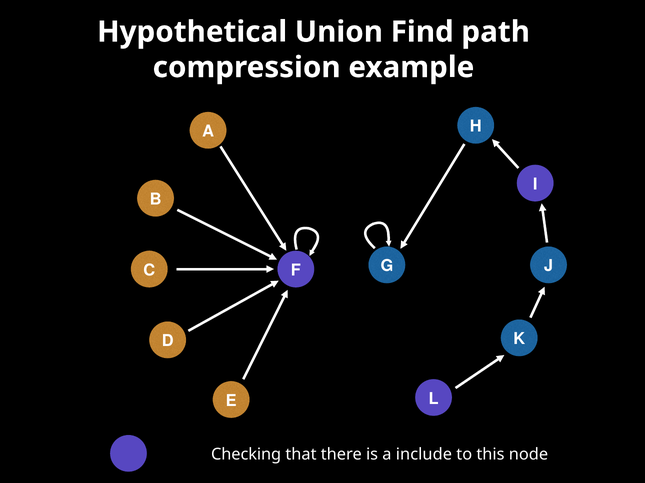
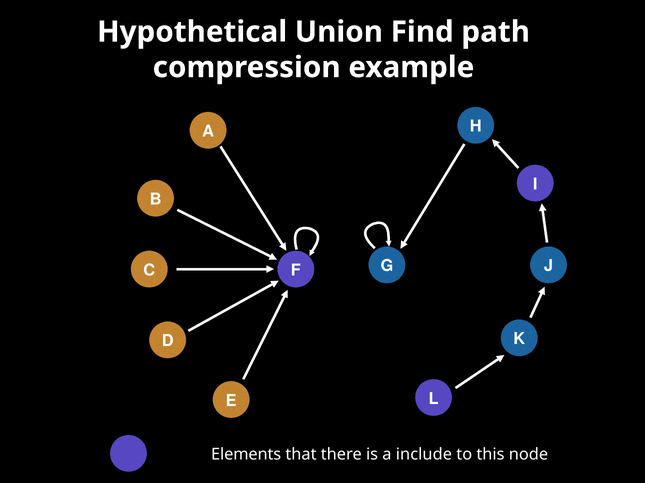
Checking: Checking -> Elements (246, 455)
